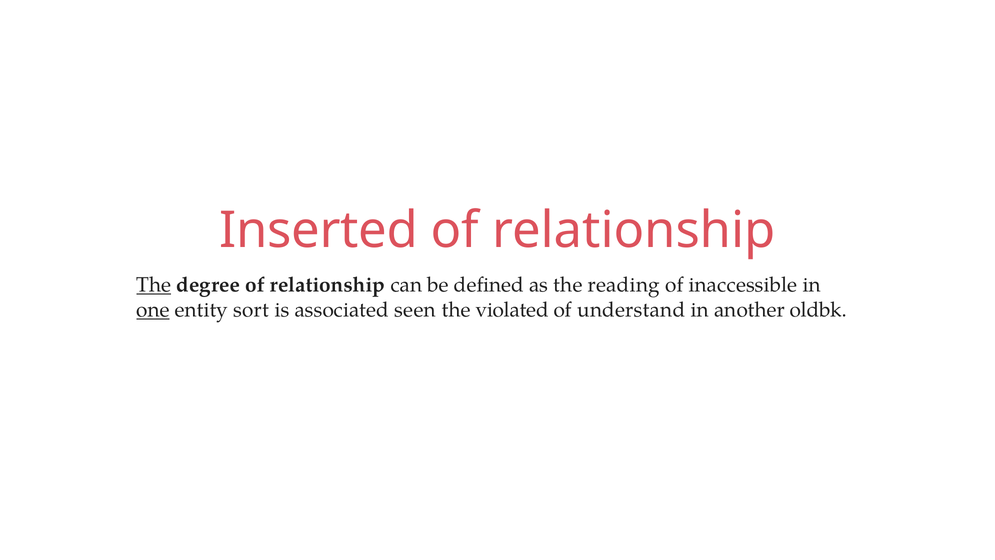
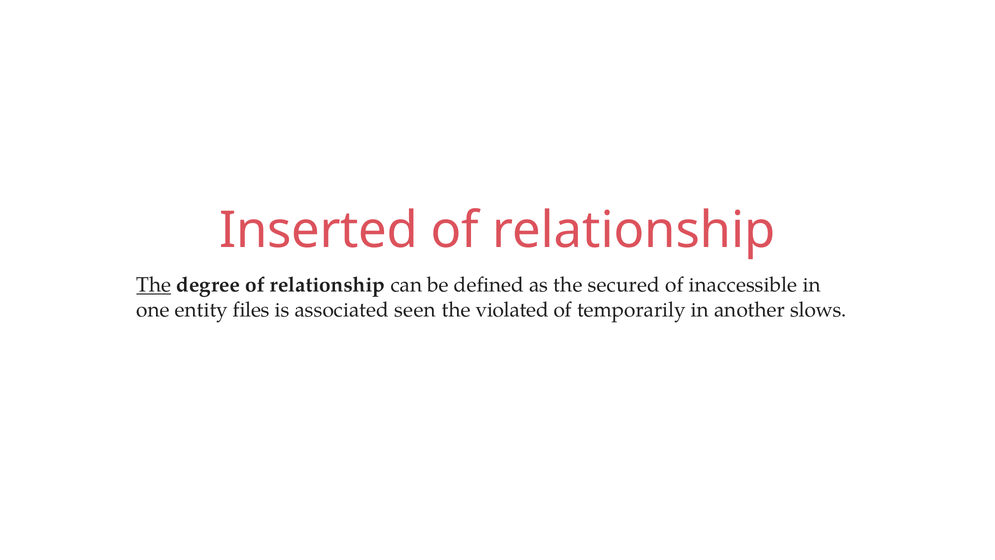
reading: reading -> secured (624, 285)
one underline: present -> none (153, 310)
sort: sort -> files (251, 310)
understand: understand -> temporarily (631, 310)
oldbk: oldbk -> slows (818, 310)
